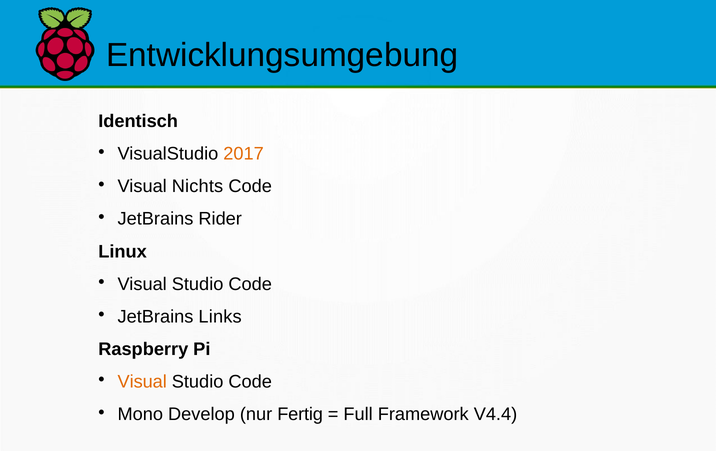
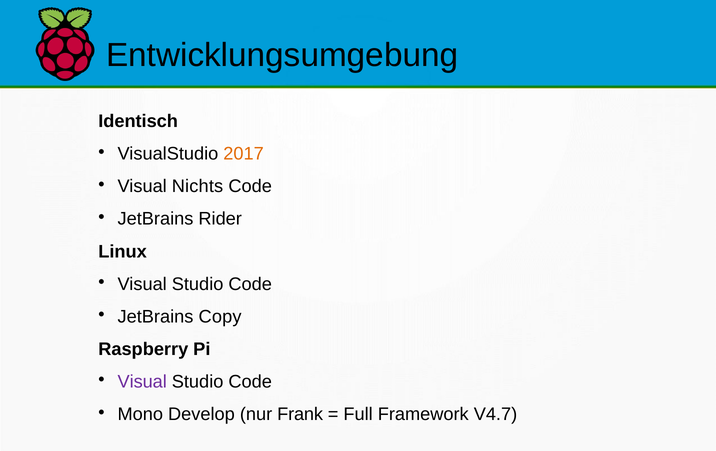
Links: Links -> Copy (220, 317)
Visual colour: orange -> purple (142, 382)
Fertig: Fertig -> Frank (300, 414)
V4.4: V4.4 -> V4.7 (495, 414)
